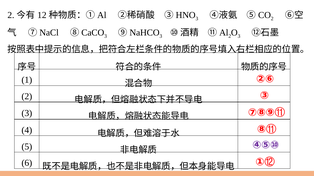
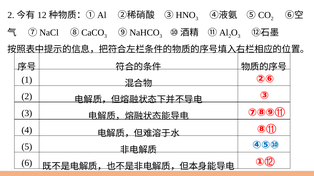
④⑤⑩ colour: purple -> blue (266, 146)
